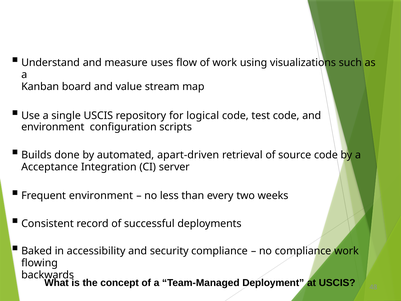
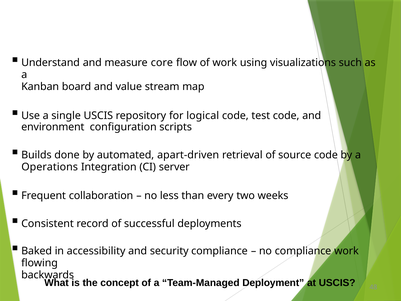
uses: uses -> core (162, 63)
Acceptance: Acceptance -> Operations (50, 167)
Frequent environment: environment -> collaboration (101, 195)
